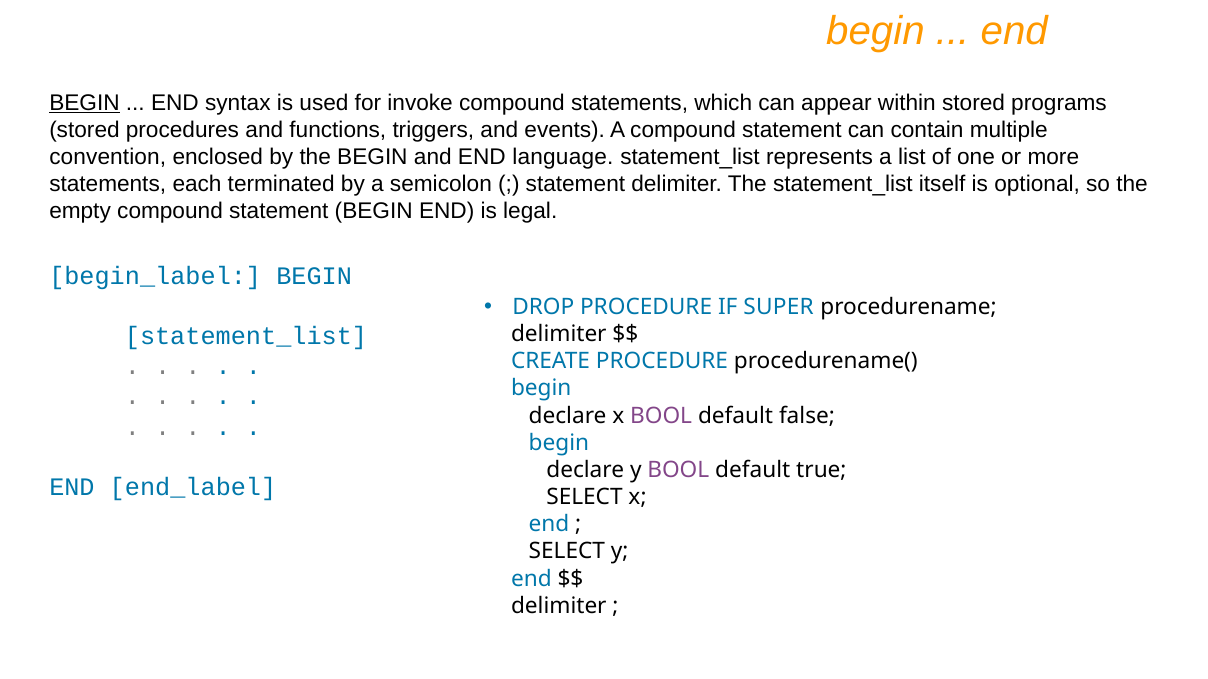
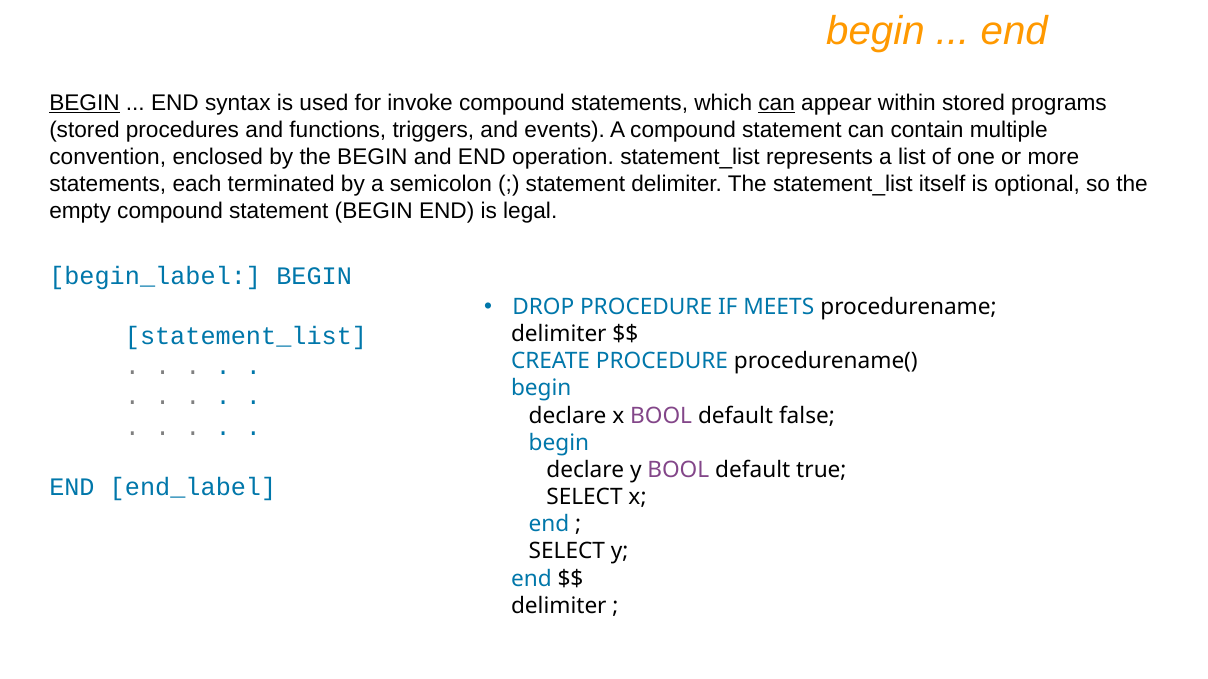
can underline: none -> present (777, 103)
language: language -> operation (563, 157)
SUPER: SUPER -> MEETS (779, 307)
